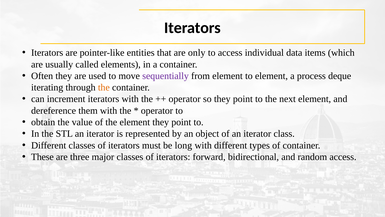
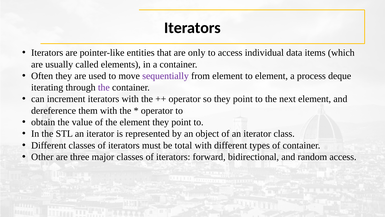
the colour: orange -> purple (104, 87)
long: long -> total (183, 145)
These: These -> Other (42, 157)
